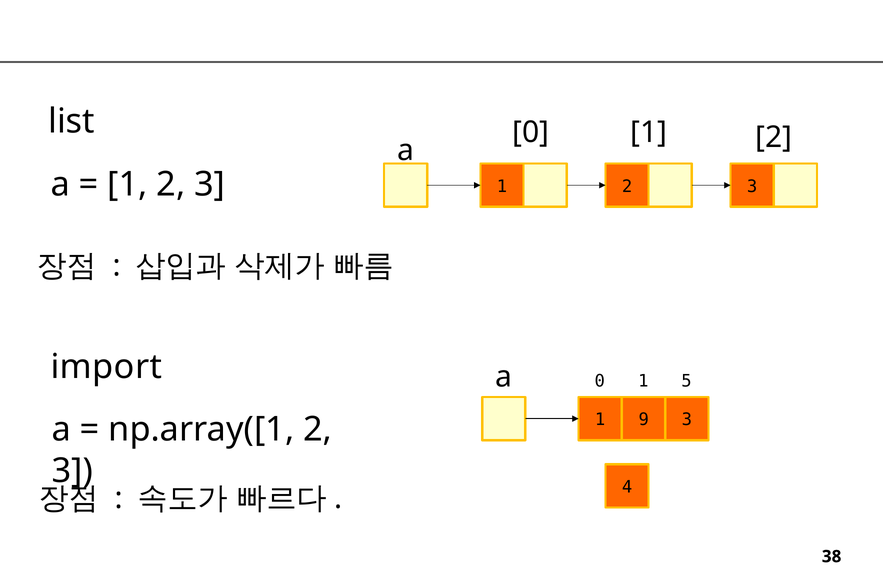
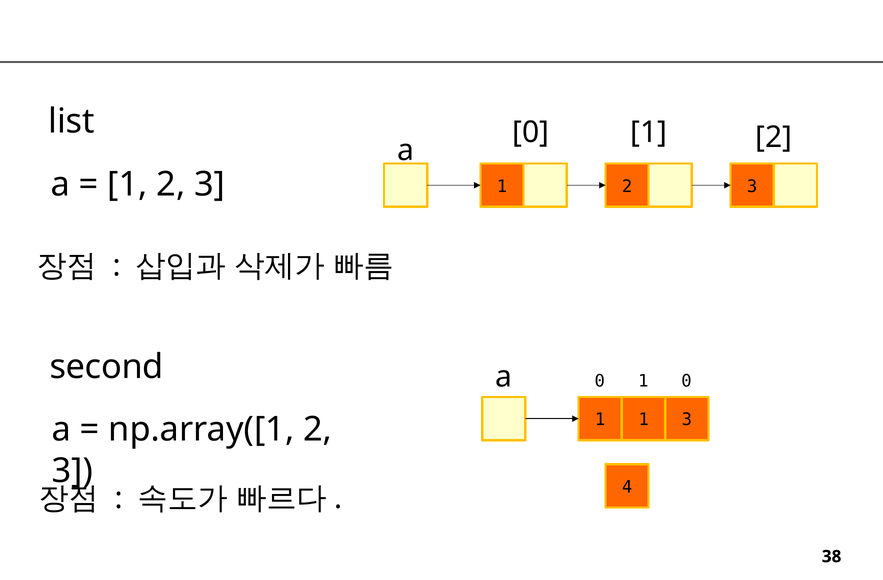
import: import -> second (107, 367)
1 5: 5 -> 0 (686, 381)
1 9: 9 -> 1 (644, 420)
